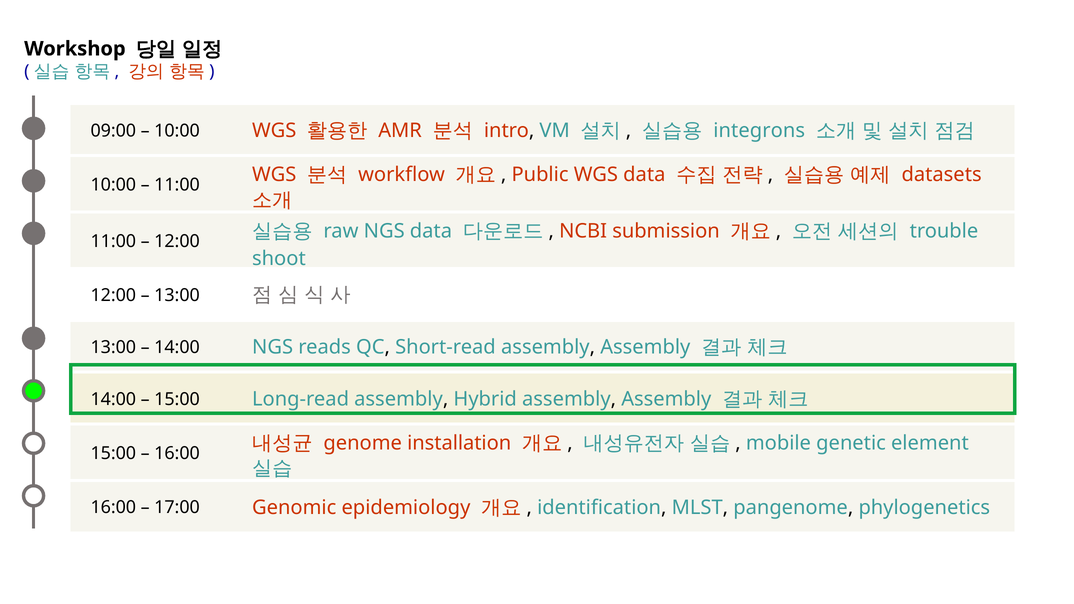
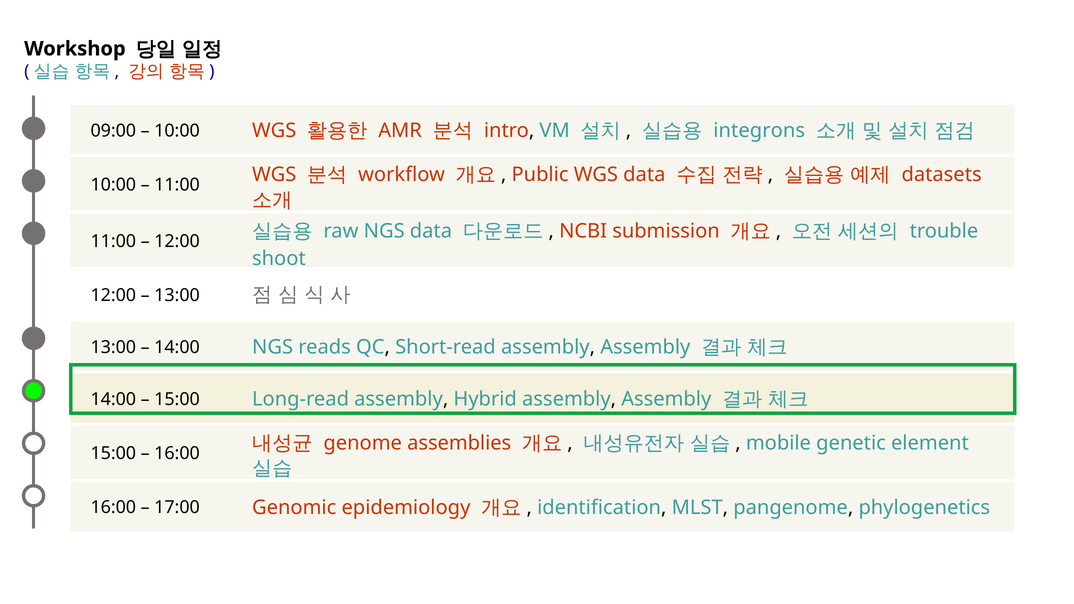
installation: installation -> assemblies (459, 443)
